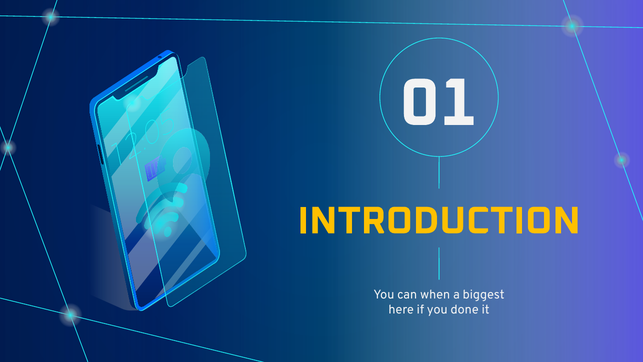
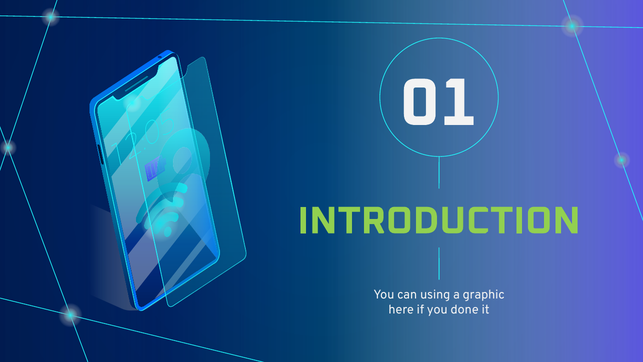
INTRODUCTION colour: yellow -> light green (439, 220)
when: when -> using (435, 294)
biggest: biggest -> graphic (484, 294)
